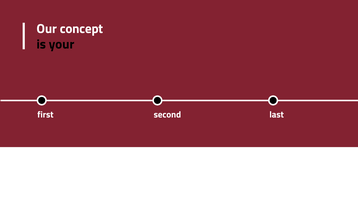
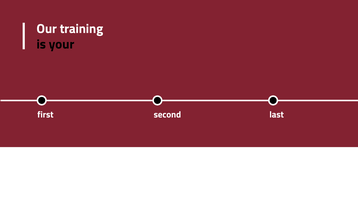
concept: concept -> training (82, 29)
